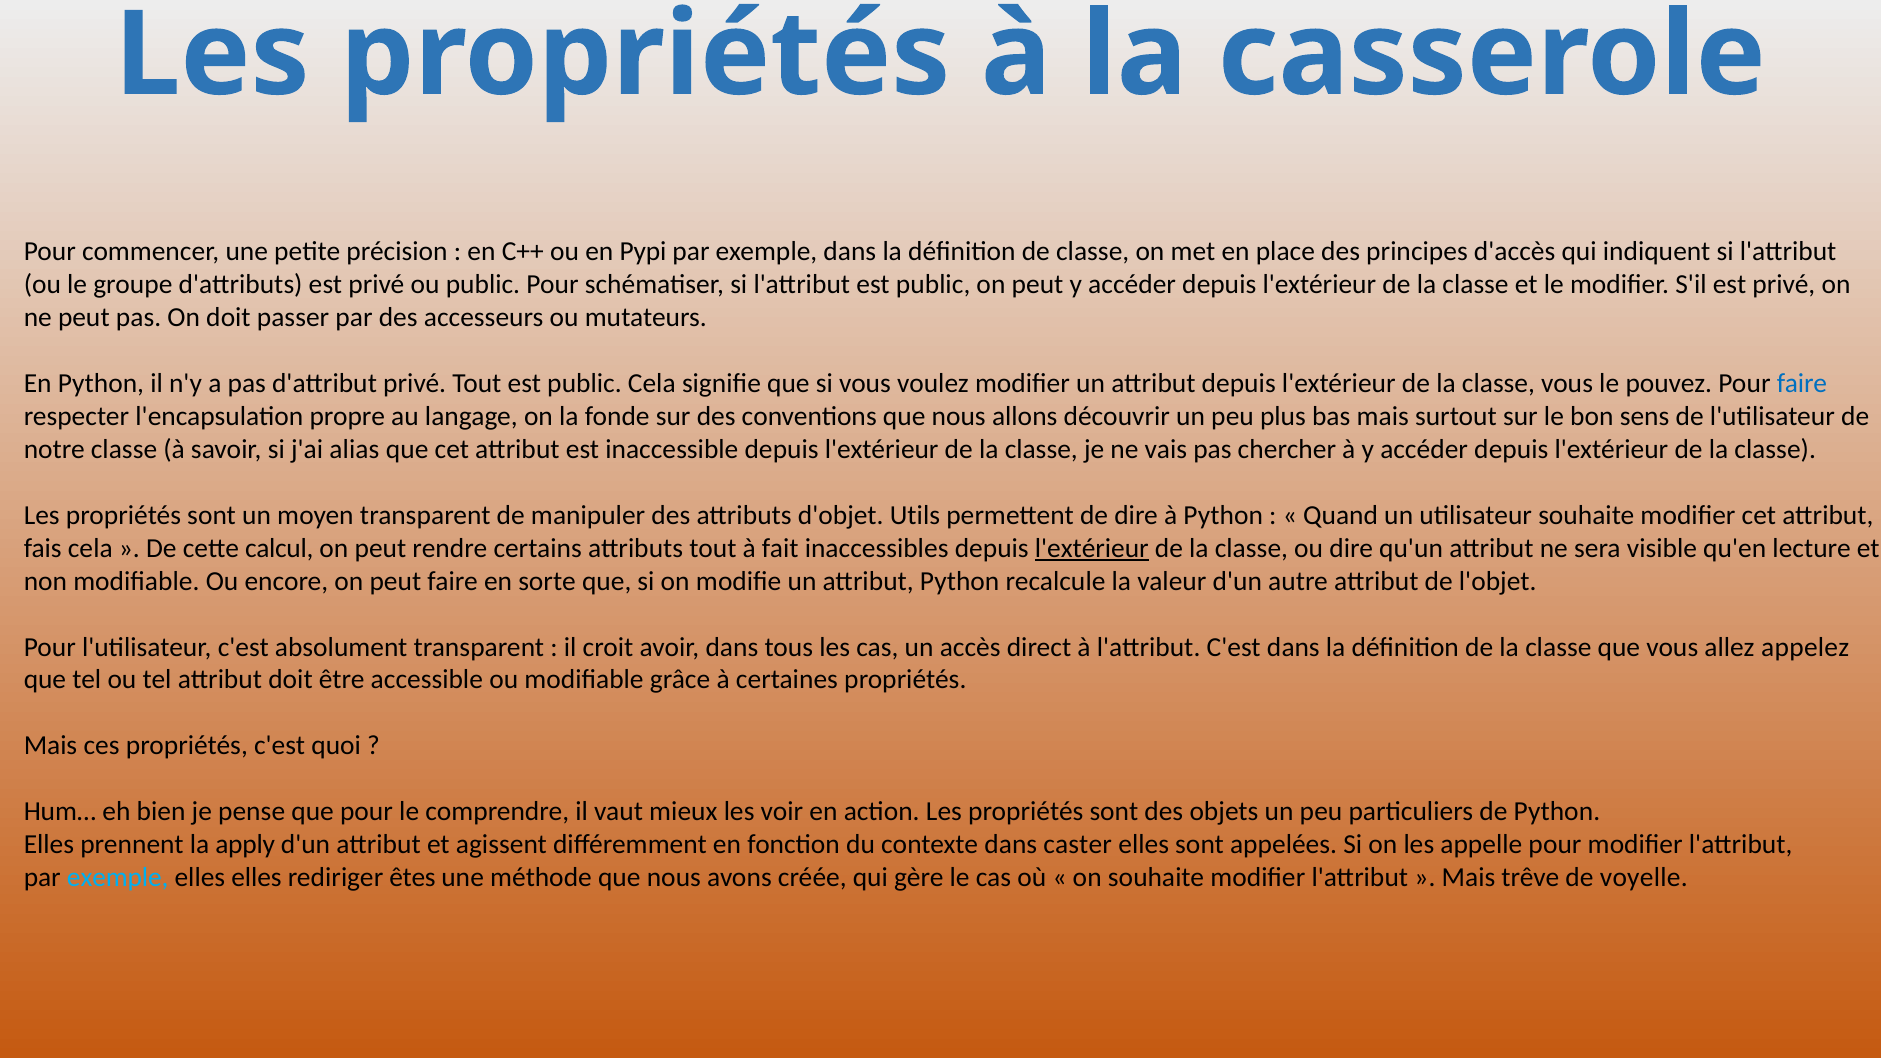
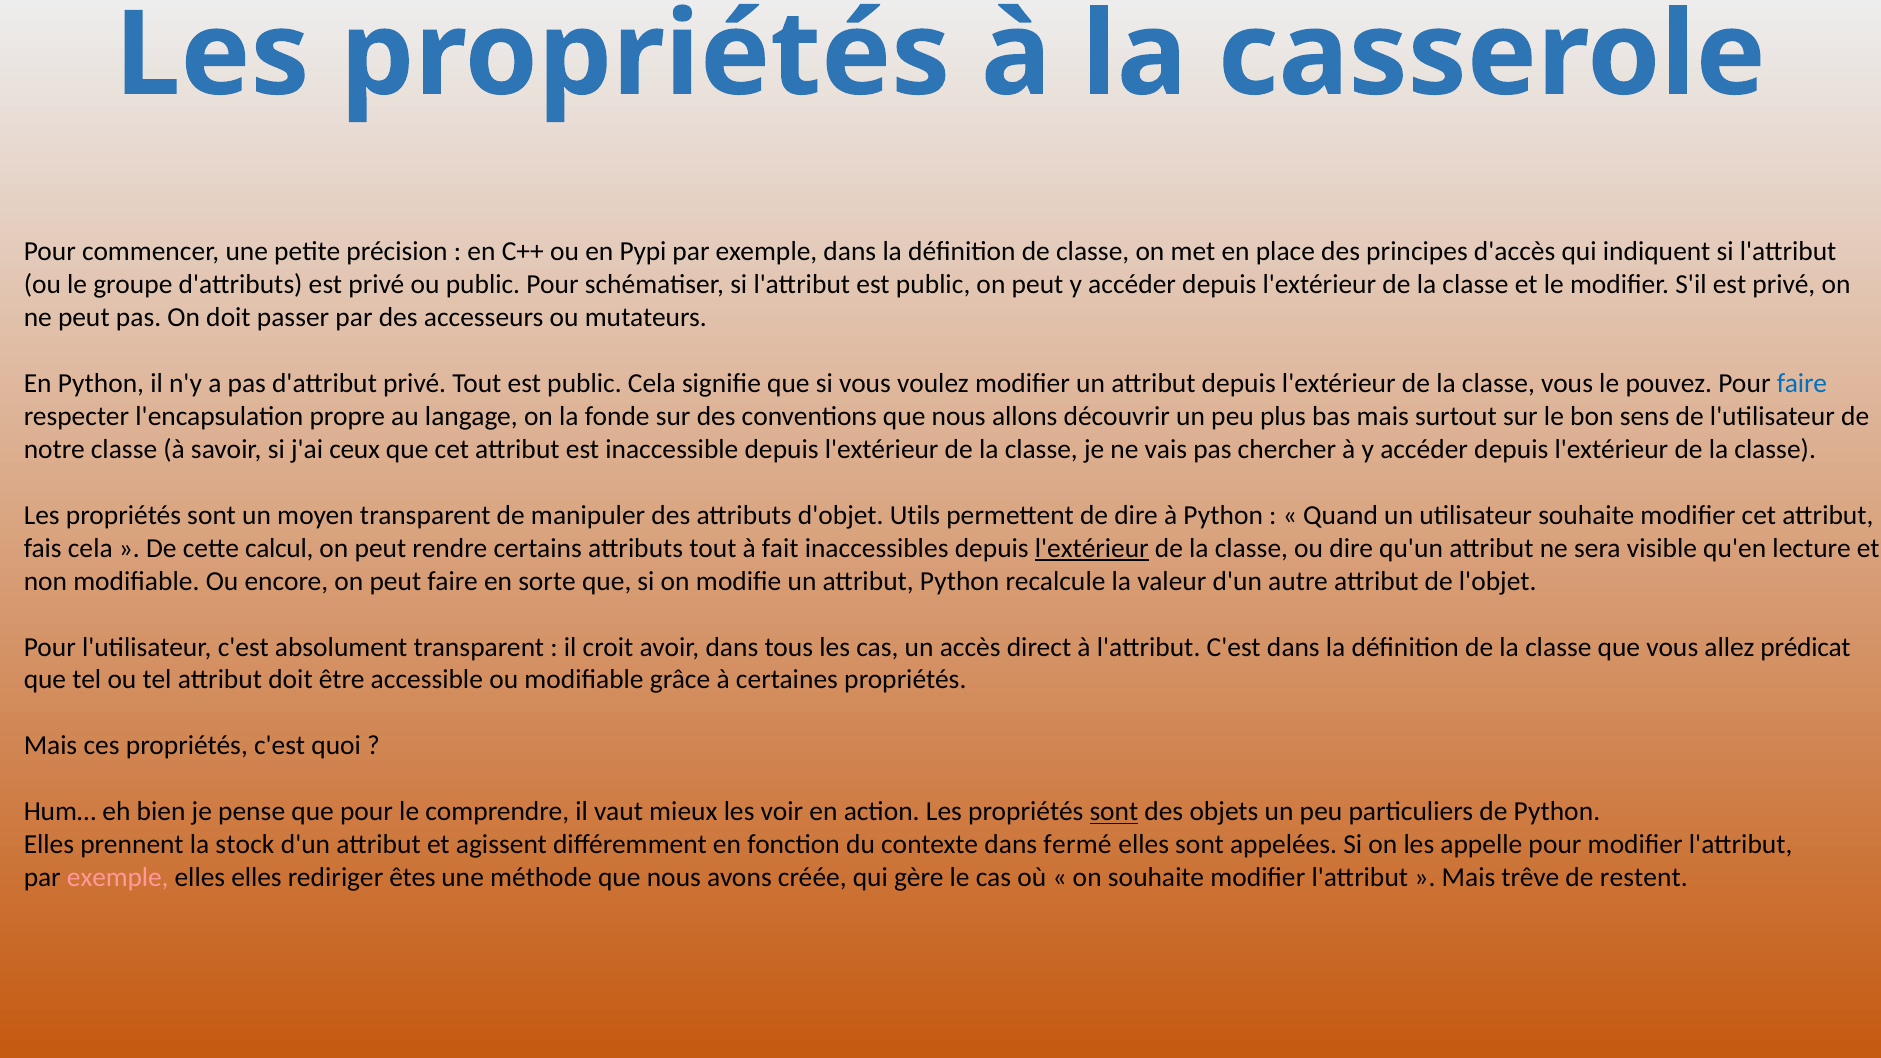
alias: alias -> ceux (355, 449)
appelez: appelez -> prédicat (1806, 647)
sont underline: none -> present (1114, 812)
apply: apply -> stock (245, 845)
caster: caster -> fermé (1078, 845)
exemple colour: light blue -> pink (118, 878)
voyelle: voyelle -> restent (1644, 878)
